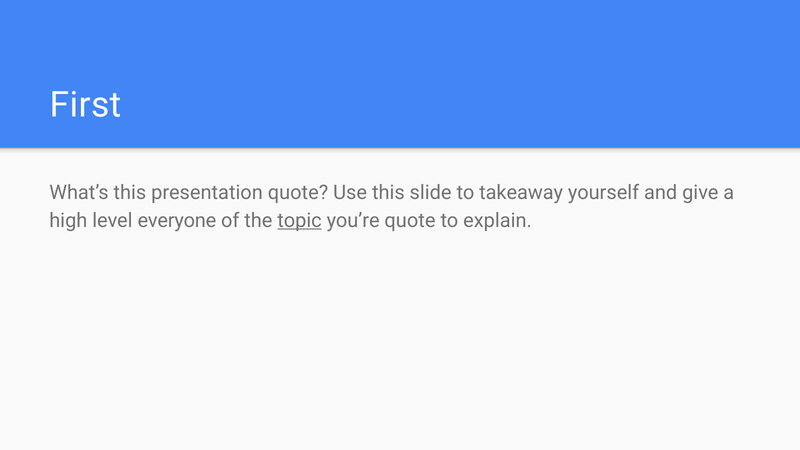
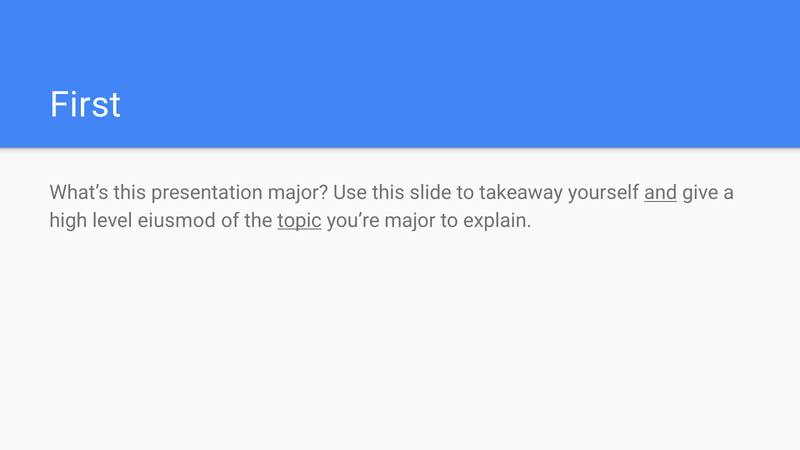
presentation quote: quote -> major (298, 193)
and underline: none -> present (661, 193)
everyone: everyone -> eiusmod (177, 220)
you’re quote: quote -> major (410, 220)
